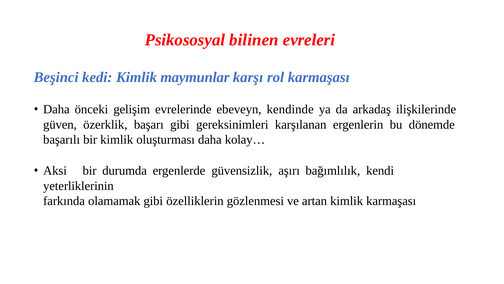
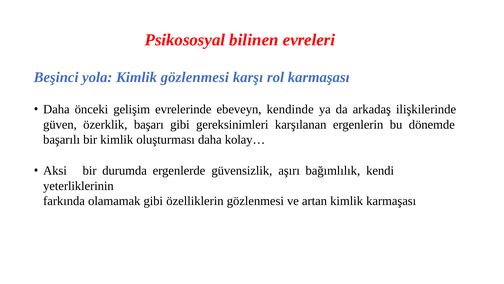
kedi: kedi -> yola (97, 77)
Kimlik maymunlar: maymunlar -> gözlenmesi (195, 77)
